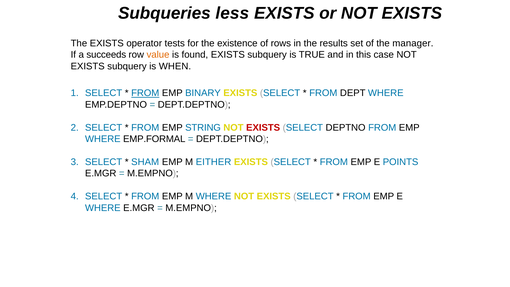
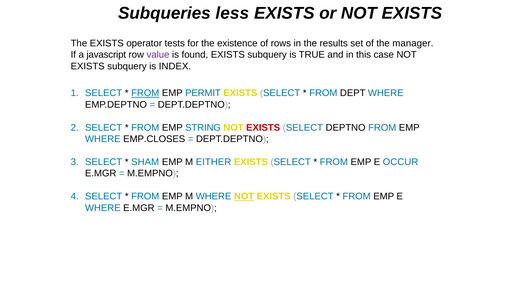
succeeds: succeeds -> javascript (106, 55)
value colour: orange -> purple (158, 55)
WHEN: WHEN -> INDEX (175, 66)
BINARY: BINARY -> PERMIT (203, 93)
EMP.FORMAL: EMP.FORMAL -> EMP.CLOSES (154, 139)
POINTS: POINTS -> OCCUR (401, 162)
NOT underline: none -> present (244, 196)
